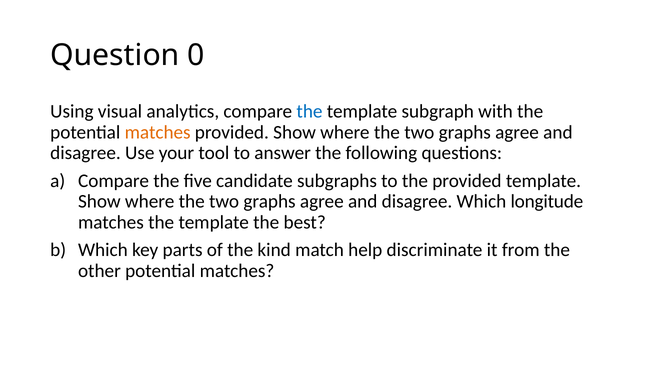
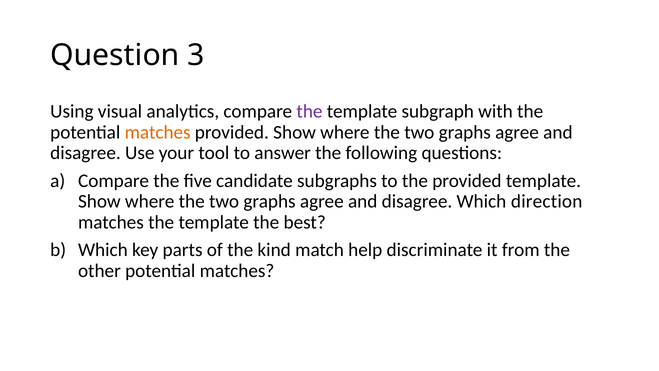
0: 0 -> 3 (196, 55)
the colour: blue -> purple (310, 111)
longitude: longitude -> direction (547, 201)
